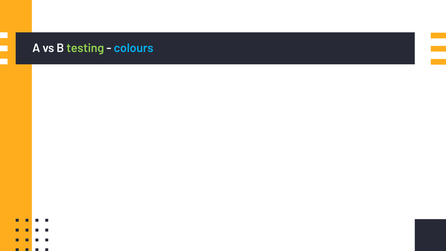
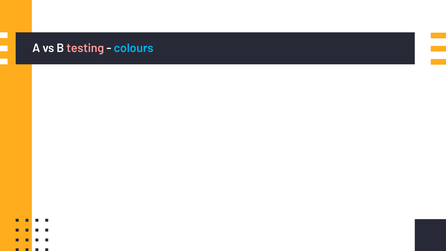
testing colour: light green -> pink (85, 48)
